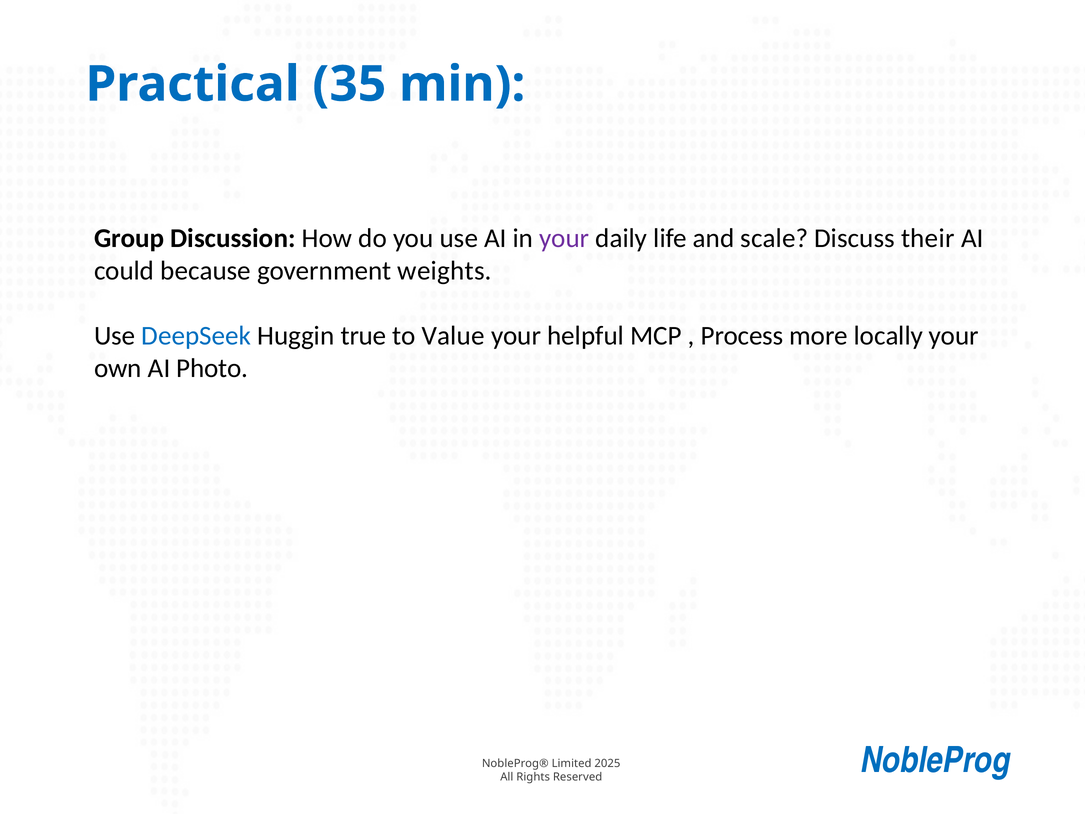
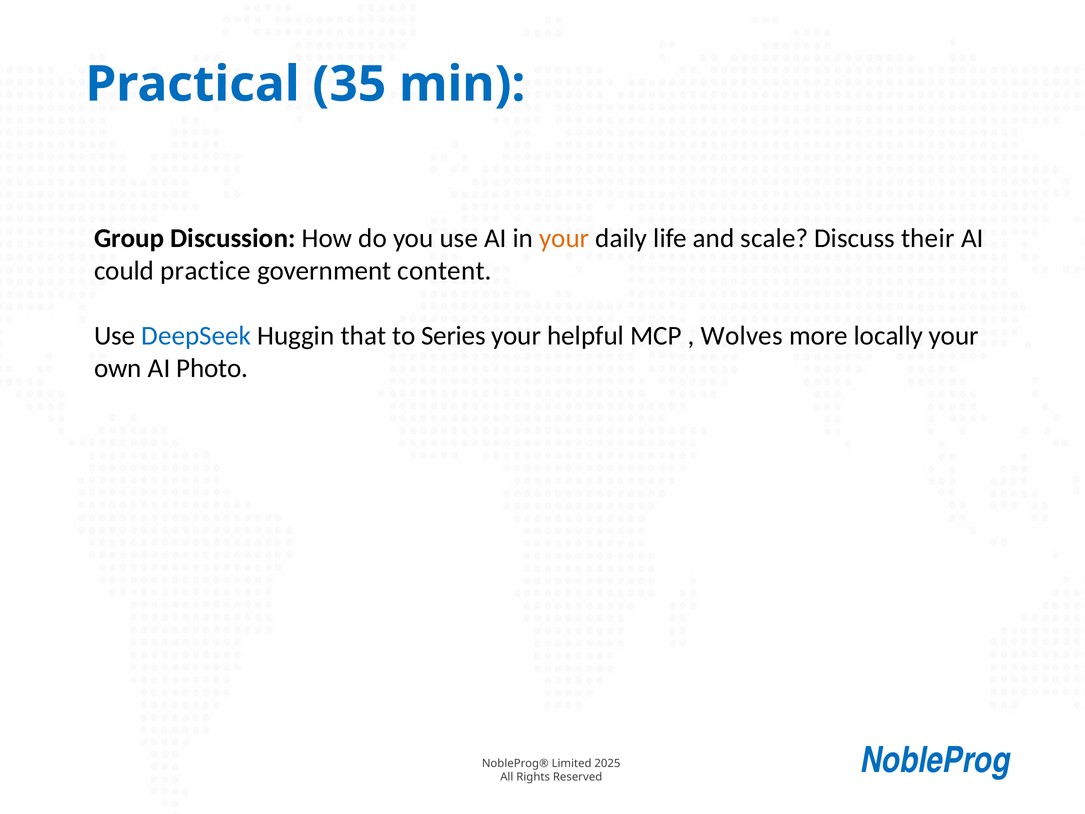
your colour: purple -> orange (564, 238)
because: because -> practice (206, 271)
weights: weights -> content (445, 271)
true: true -> that (363, 336)
Value: Value -> Series (453, 336)
Process: Process -> Wolves (742, 336)
